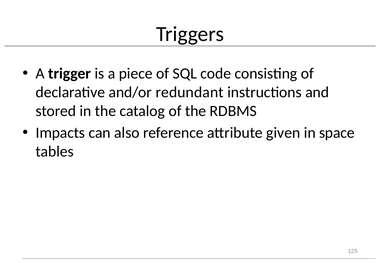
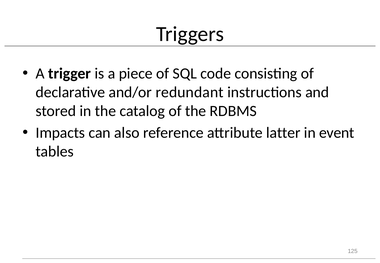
given: given -> latter (283, 133)
space: space -> event (337, 133)
